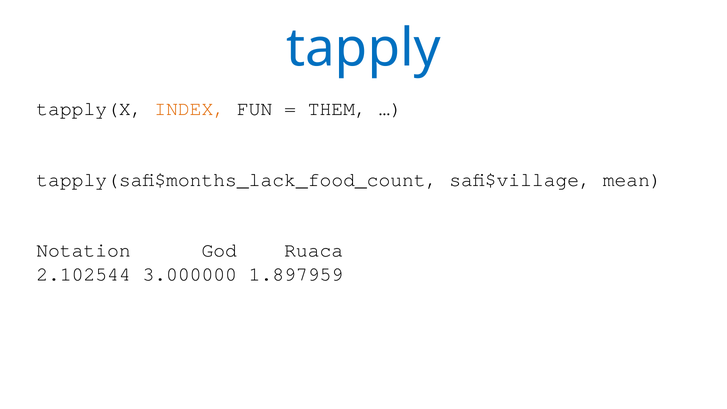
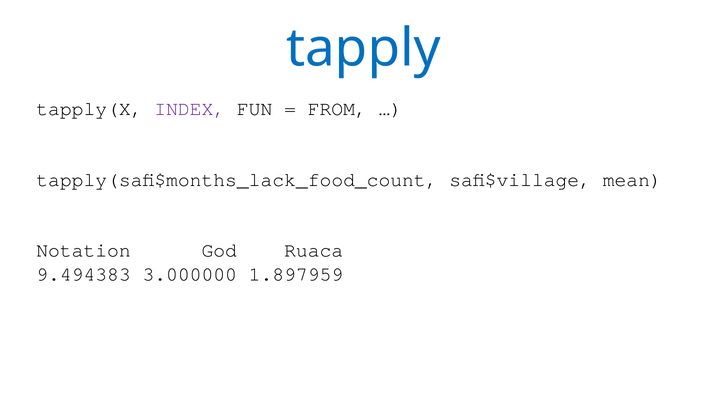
INDEX colour: orange -> purple (190, 109)
THEM: THEM -> FROM (337, 109)
2.102544: 2.102544 -> 9.494383 (84, 274)
